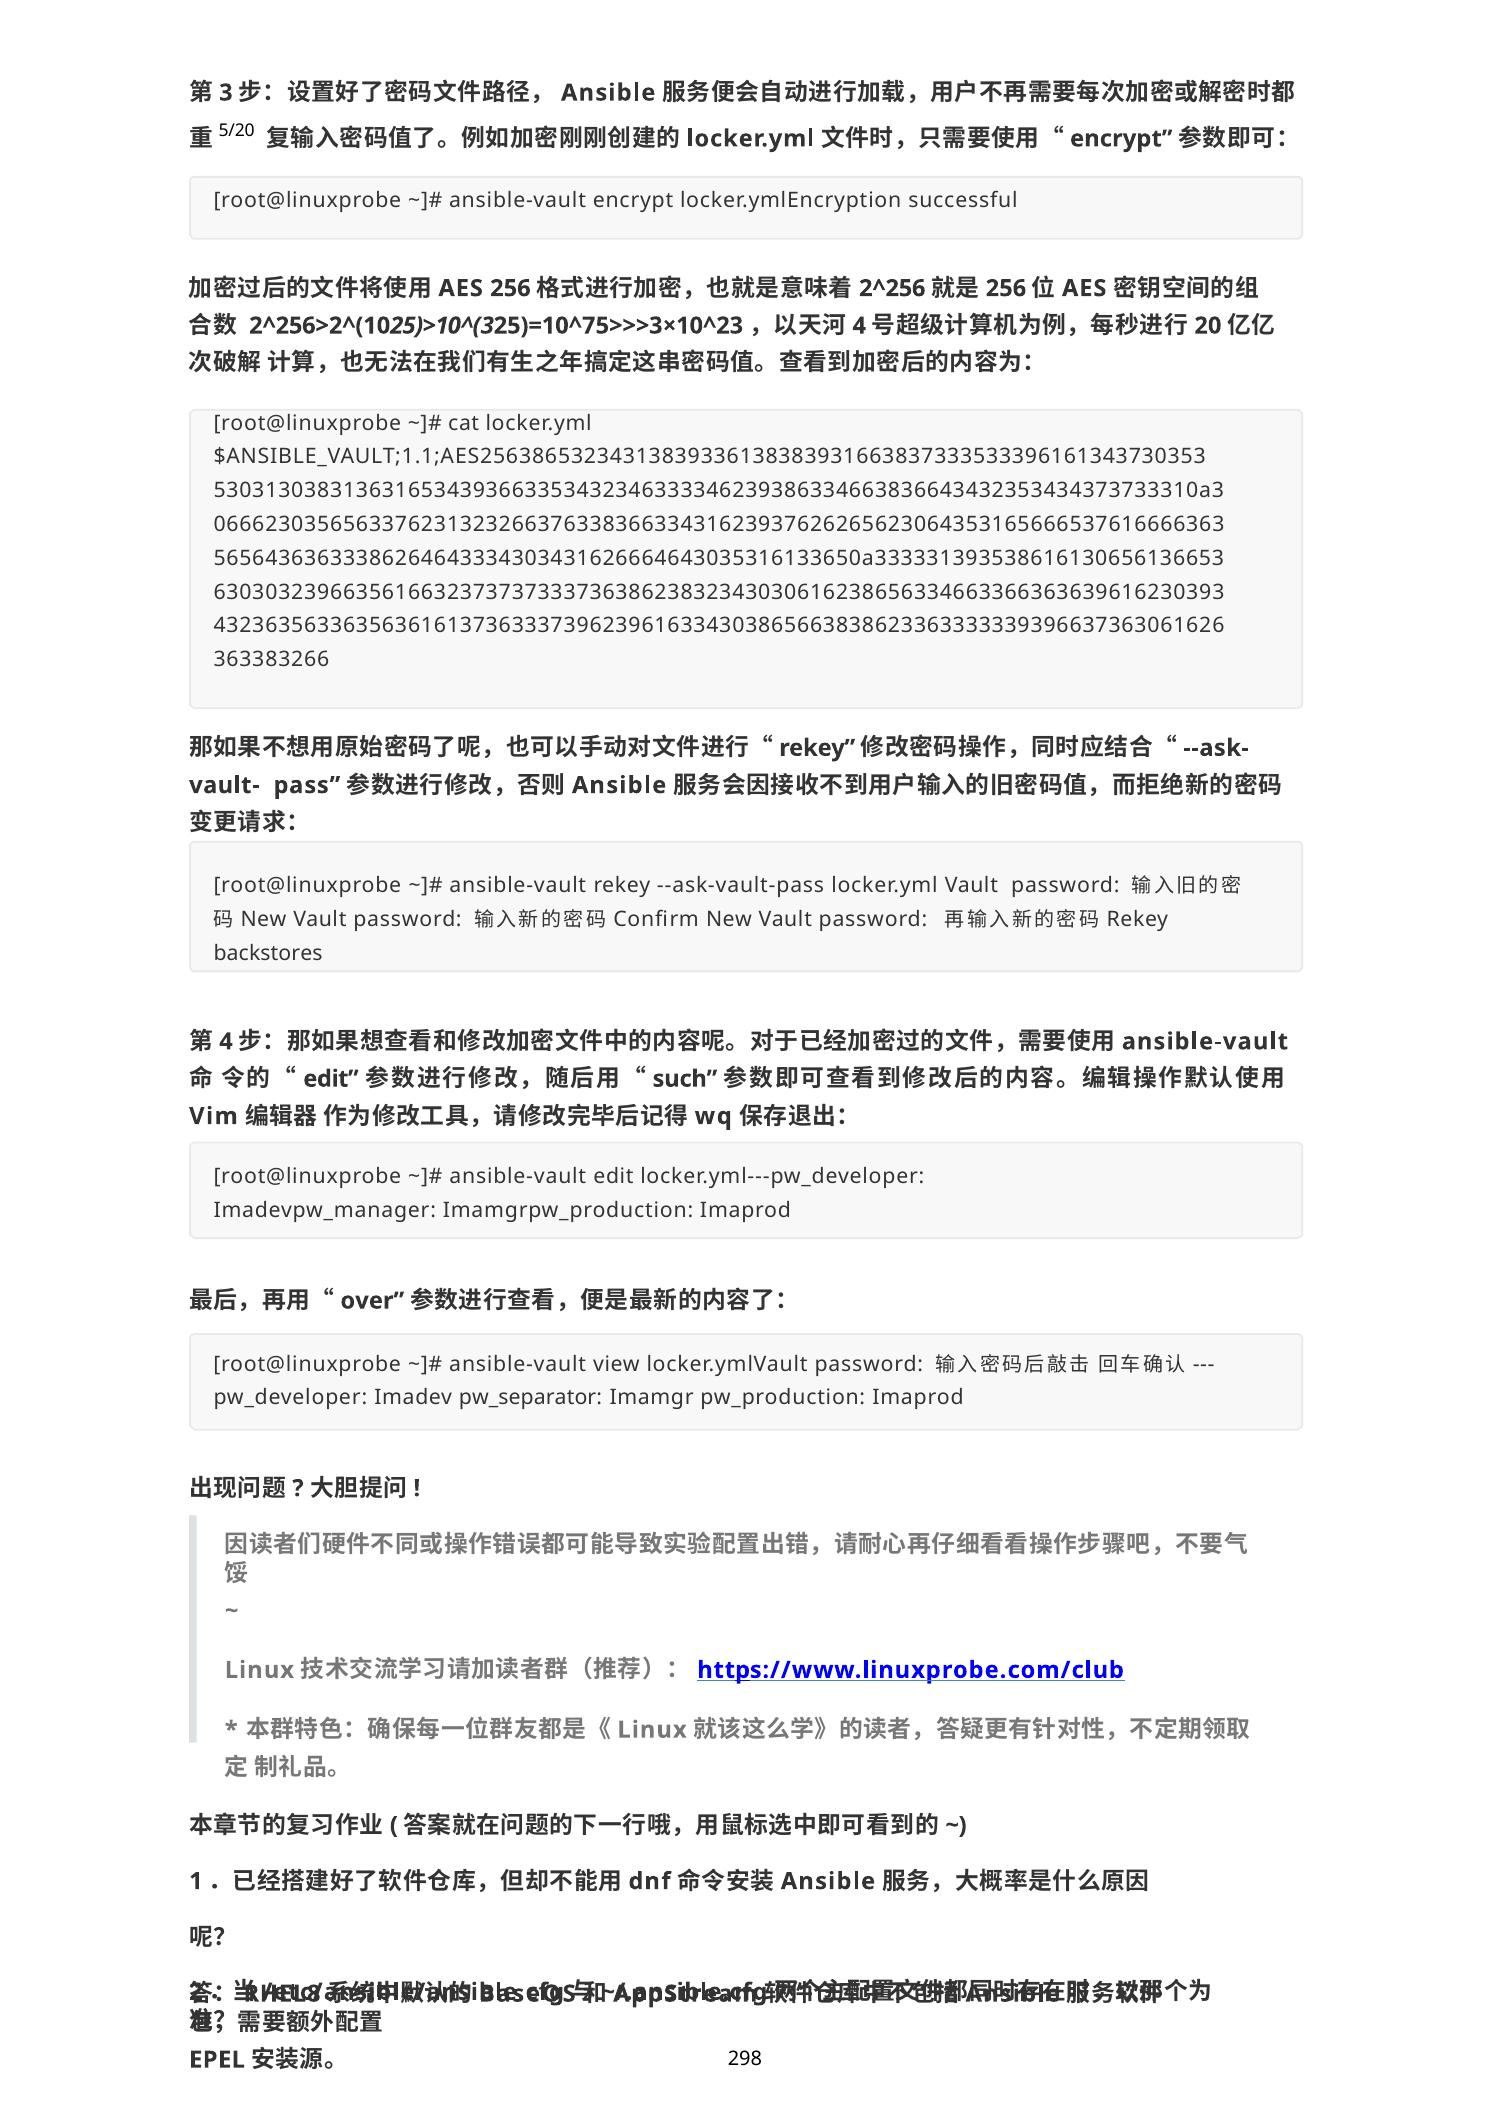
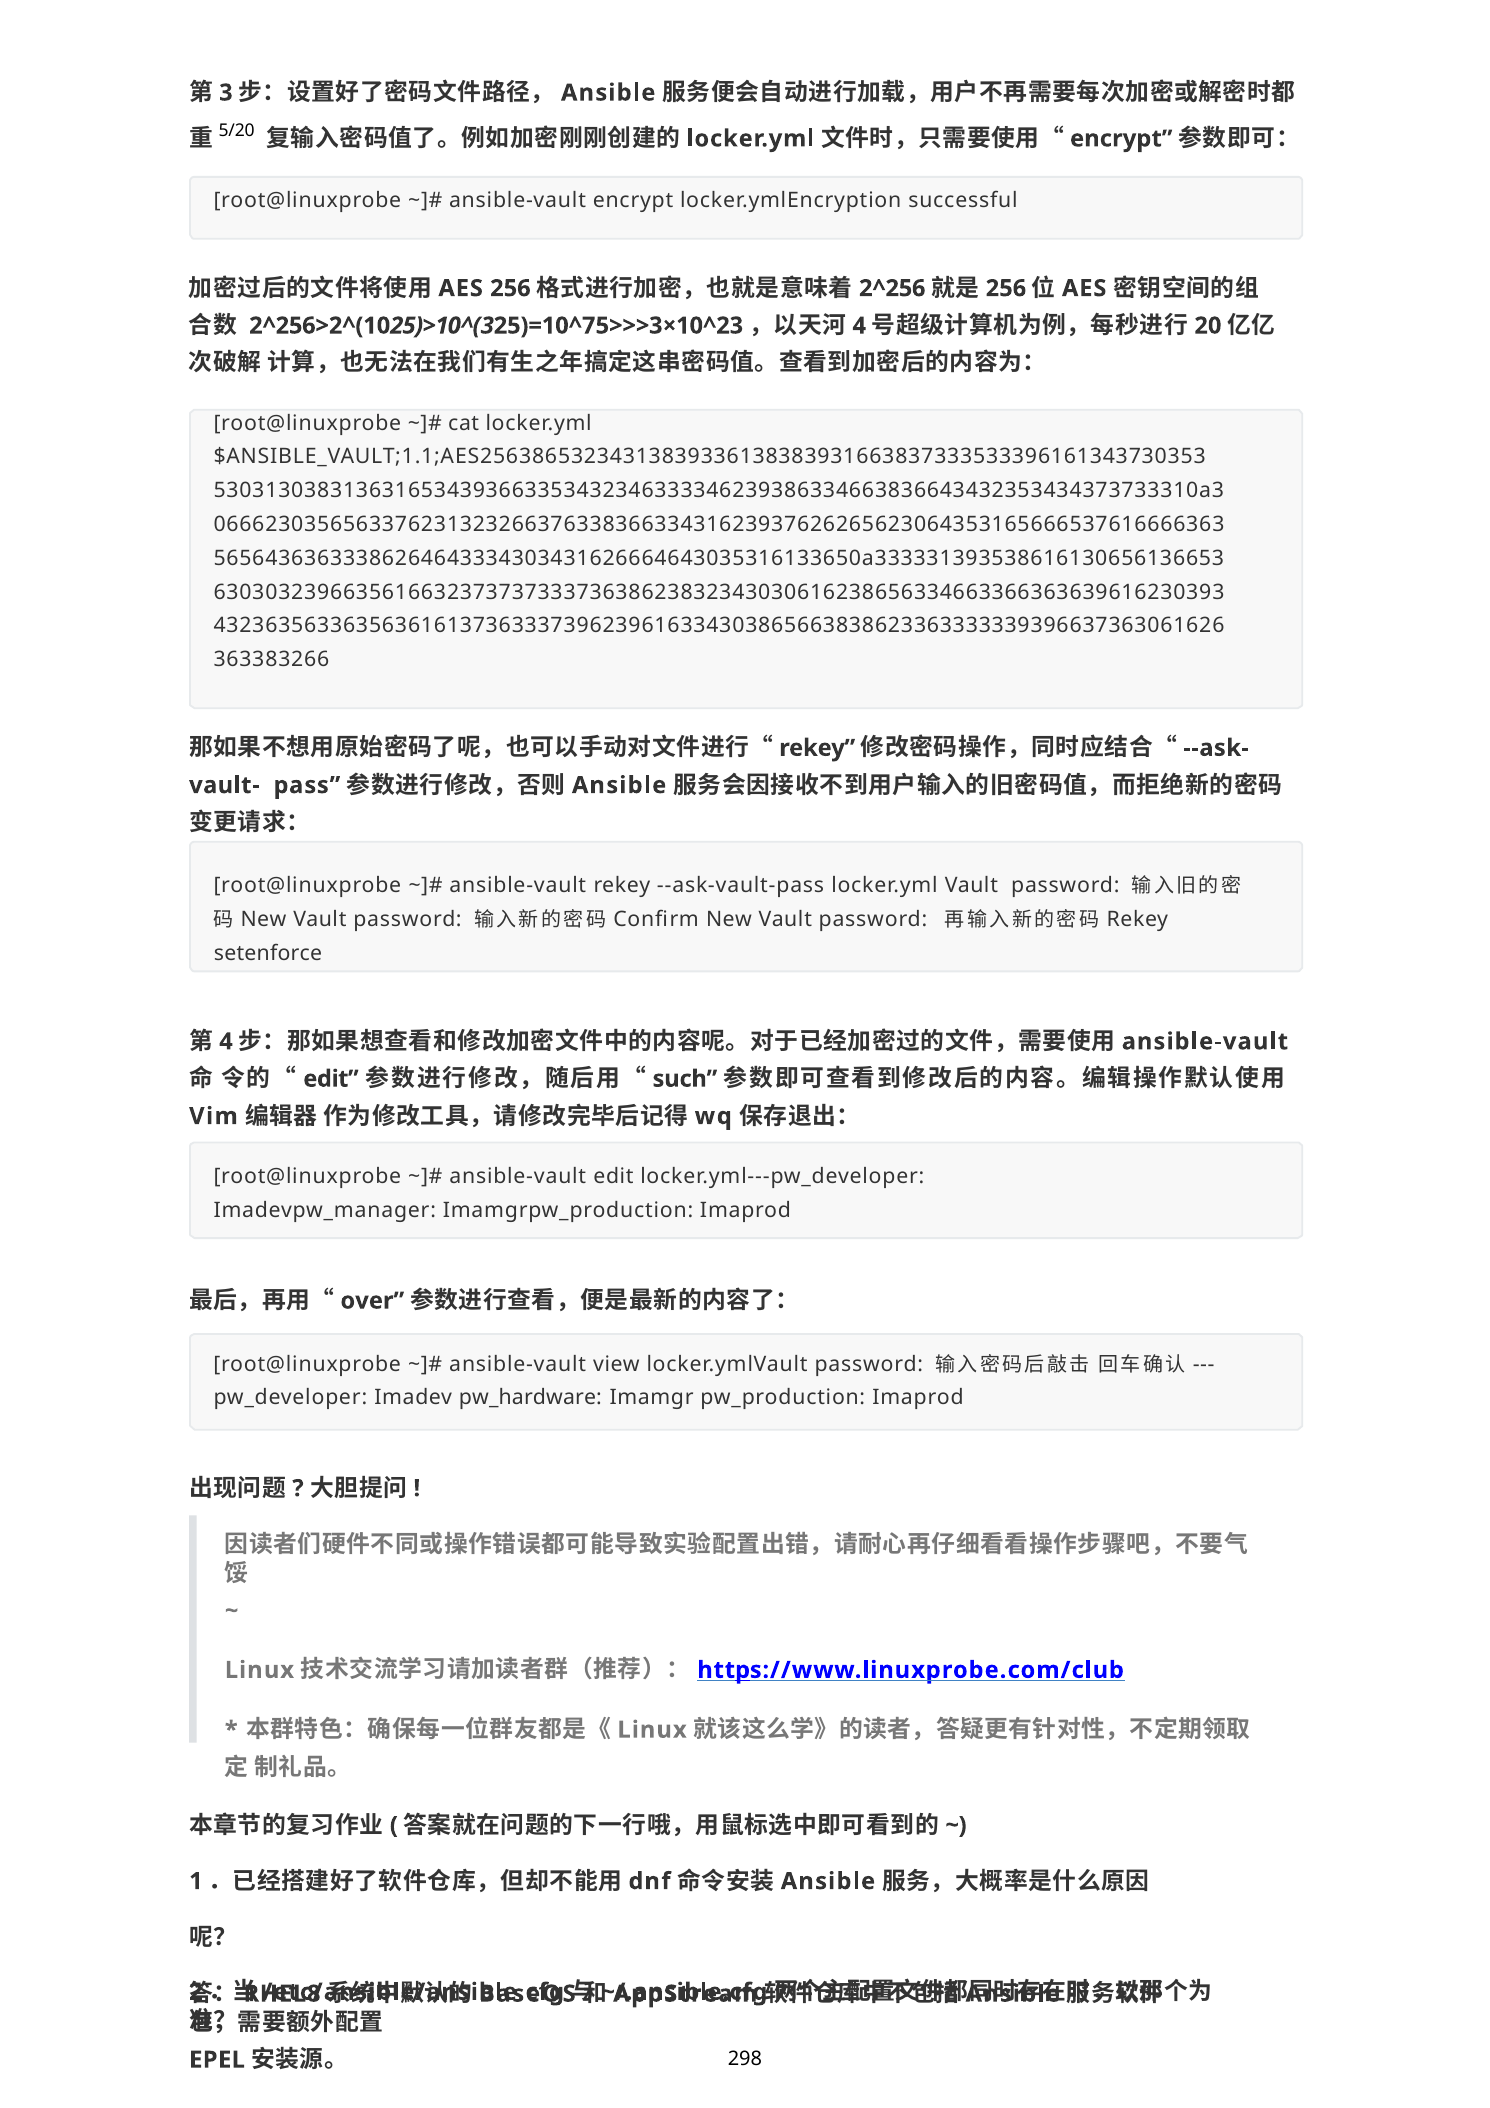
backstores: backstores -> setenforce (268, 954)
pw_separator: pw_separator -> pw_hardware (530, 1398)
